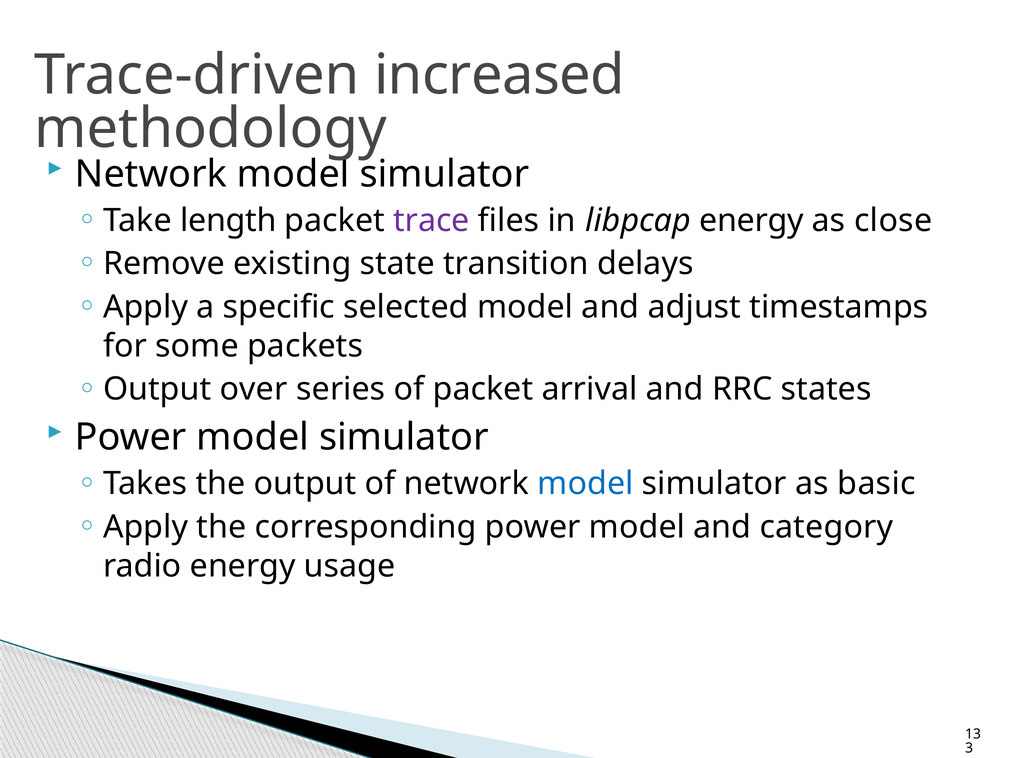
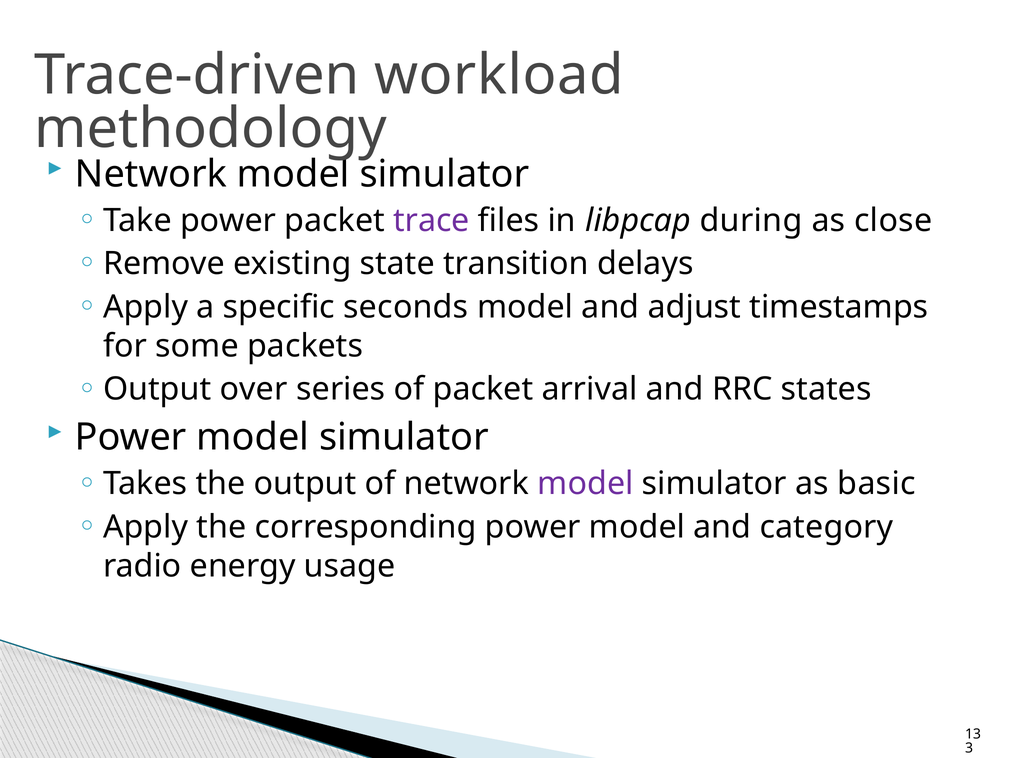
increased: increased -> workload (499, 75)
Take length: length -> power (228, 220)
libpcap energy: energy -> during (751, 220)
selected: selected -> seconds (406, 307)
model colour: blue -> purple (586, 484)
